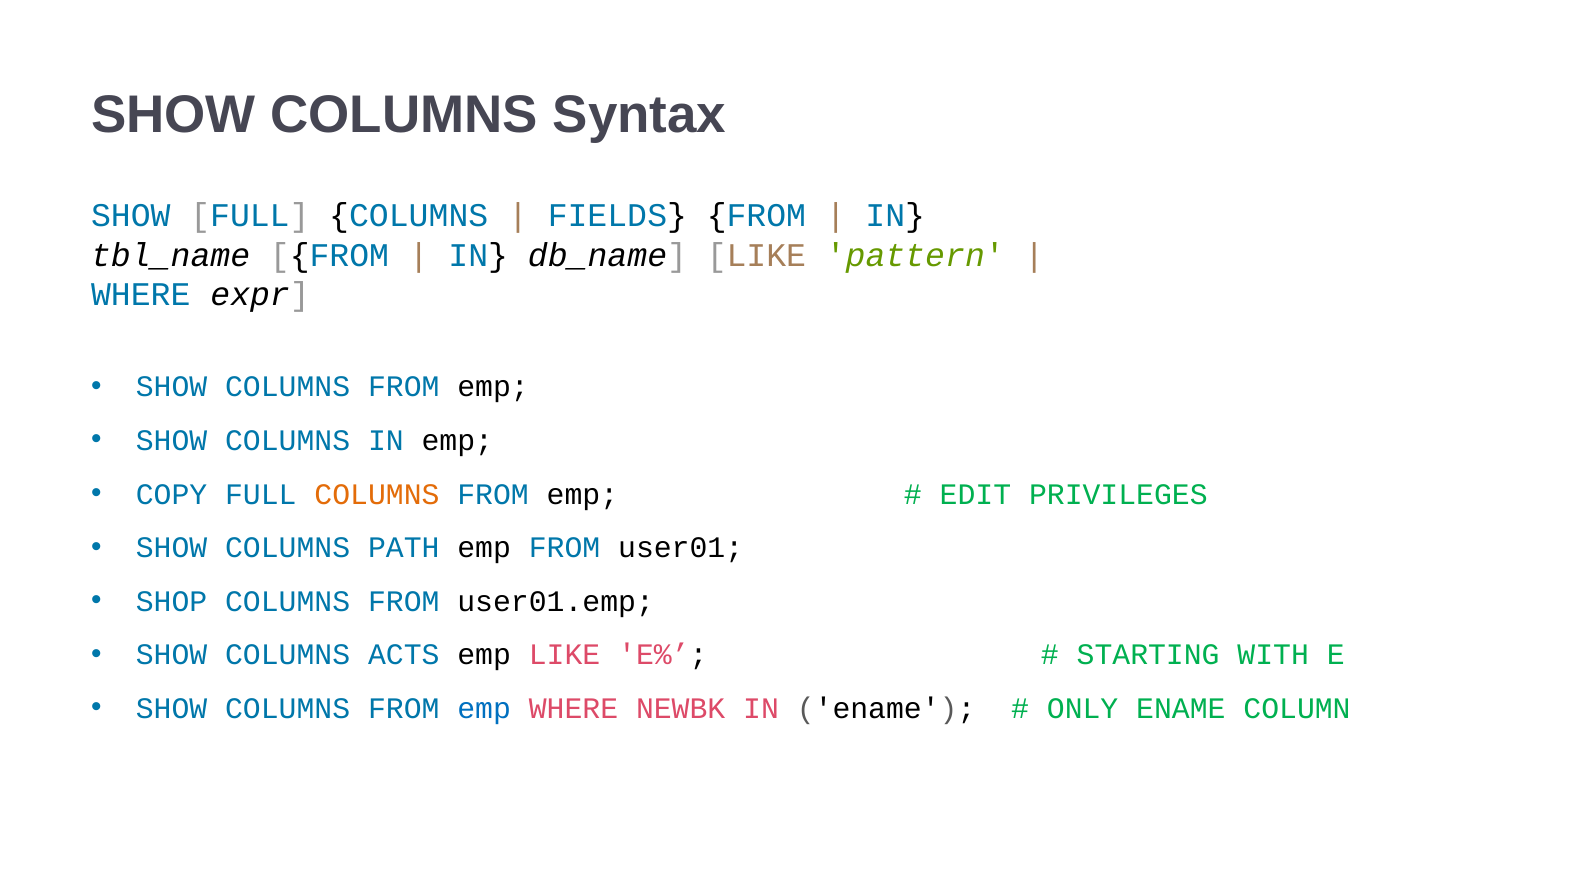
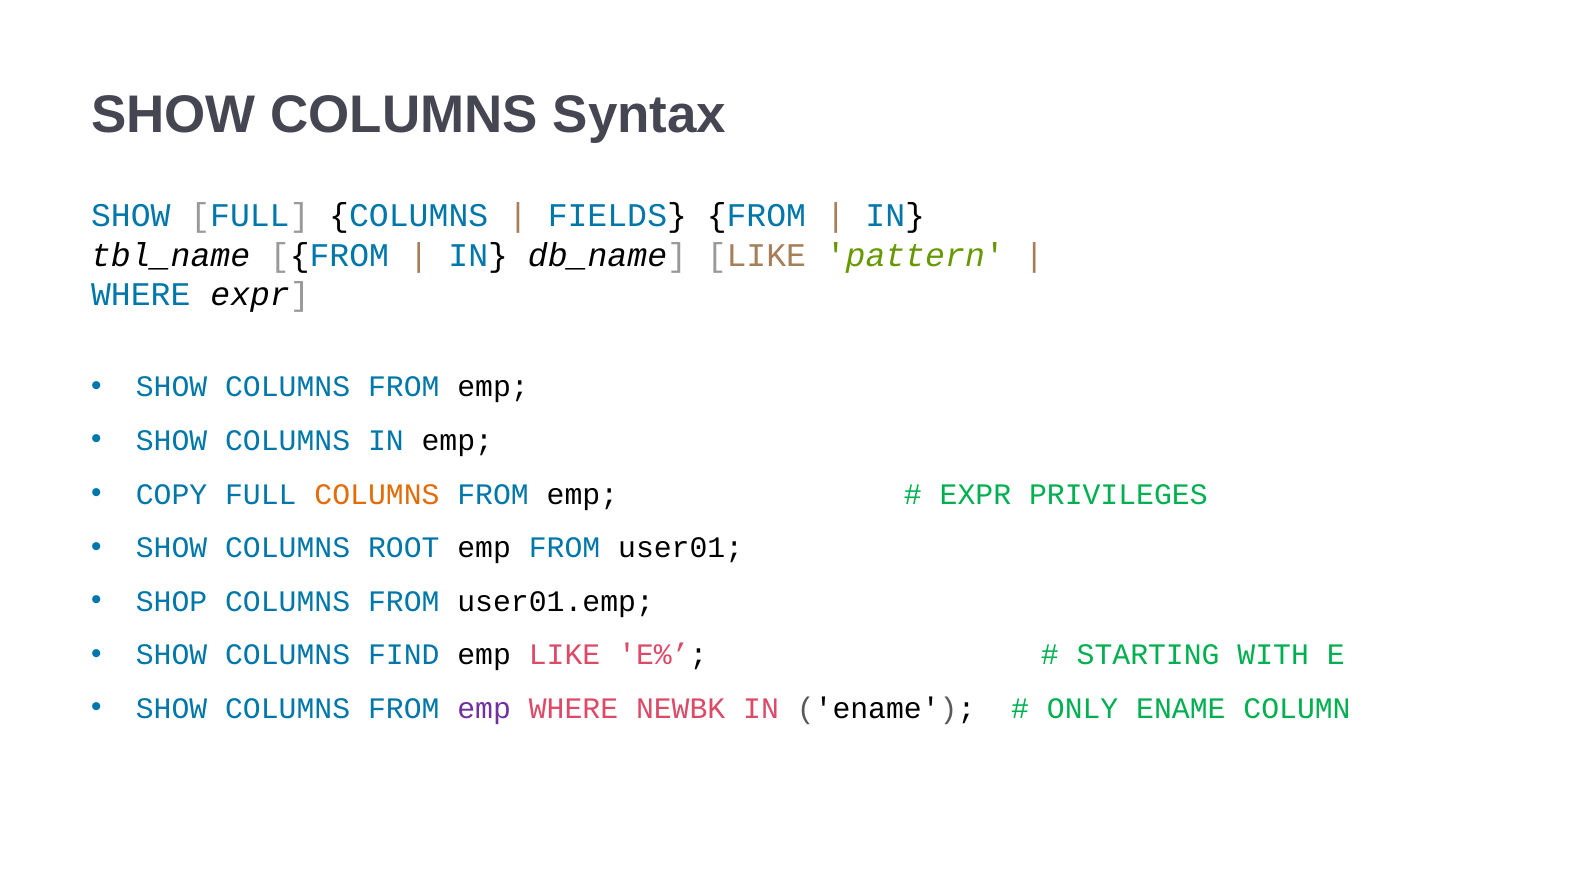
EDIT: EDIT -> EXPR (975, 494)
PATH: PATH -> ROOT (404, 548)
ACTS: ACTS -> FIND (404, 655)
emp colour: blue -> purple (484, 709)
